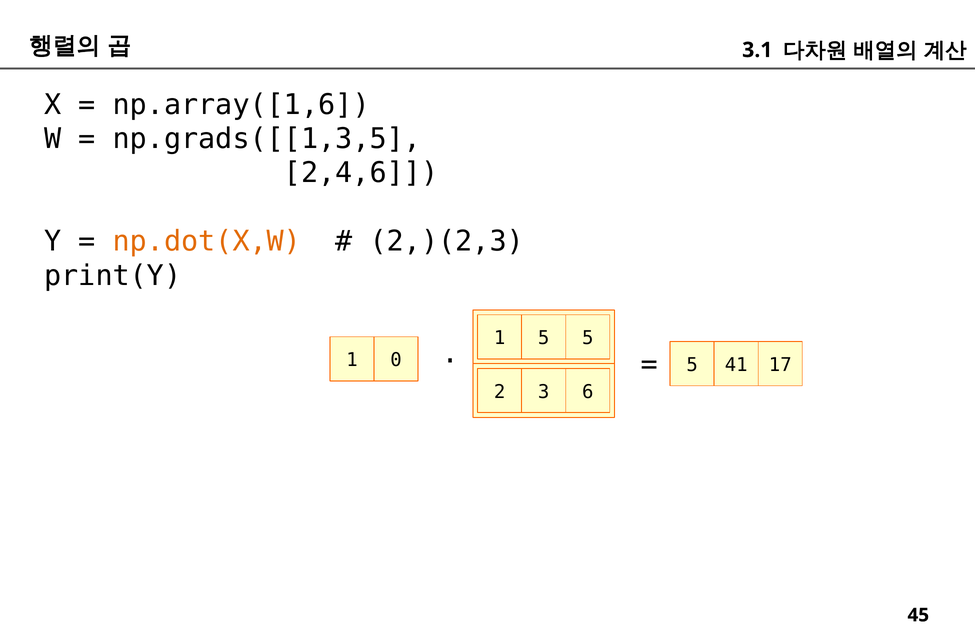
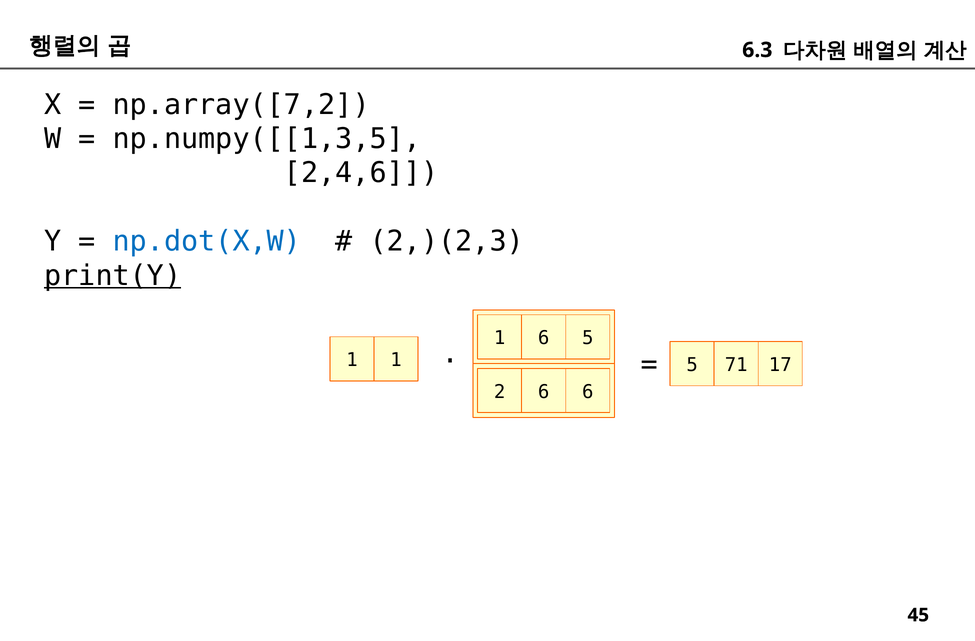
3.1: 3.1 -> 6.3 (757, 50)
np.array([1,6: np.array([1,6 -> np.array([7,2 (241, 105)
np.grads([[1,3,5: np.grads([[1,3,5 -> np.numpy([[1,3,5 (267, 139)
np.dot(X,W colour: orange -> blue (207, 241)
print(Y underline: none -> present (113, 275)
1 5: 5 -> 6 (544, 338)
41: 41 -> 71 (736, 365)
0: 0 -> 1 (396, 360)
2 3: 3 -> 6 (544, 391)
